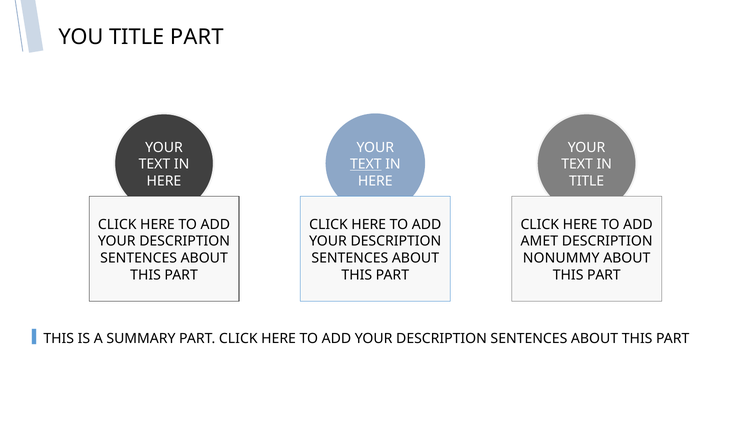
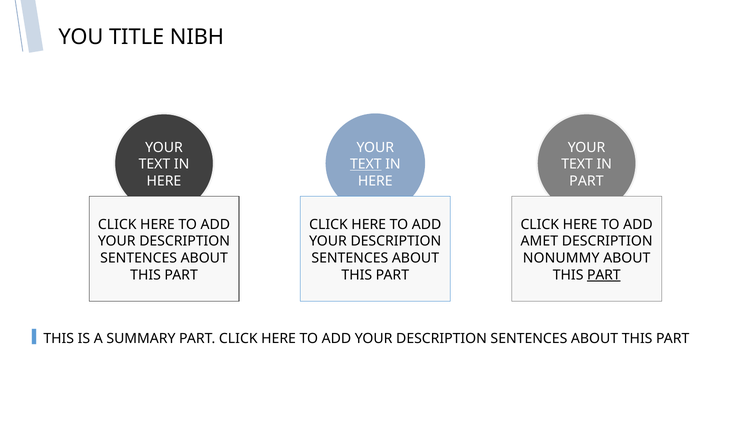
TITLE PART: PART -> NIBH (197, 37)
TITLE: TITLE -> PART (586, 181)
PART underline: none -> present (604, 275)
